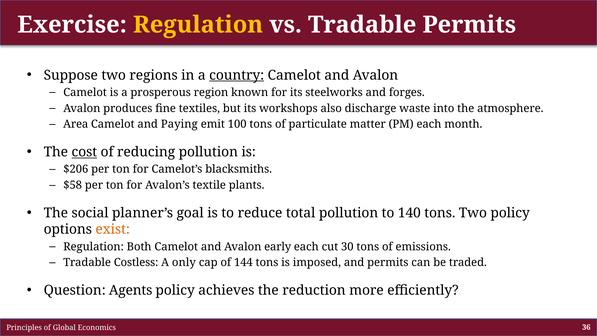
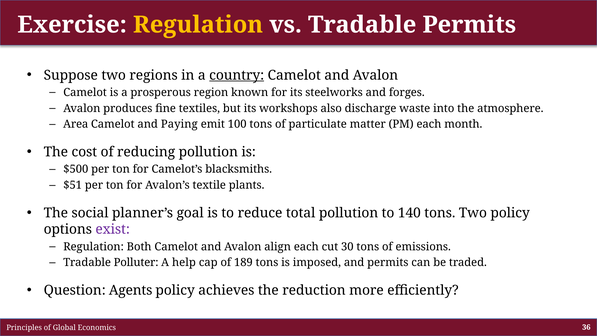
cost underline: present -> none (84, 152)
$206: $206 -> $500 (76, 169)
$58: $58 -> $51 (73, 185)
exist colour: orange -> purple (113, 229)
early: early -> align (278, 247)
Costless: Costless -> Polluter (136, 263)
only: only -> help (184, 263)
144: 144 -> 189 (243, 263)
